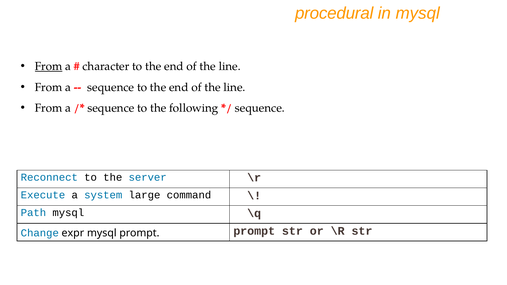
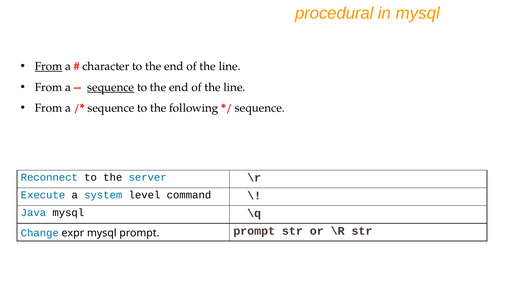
sequence underline: none -> present (111, 87)
large: large -> level (144, 195)
Path: Path -> Java (33, 213)
